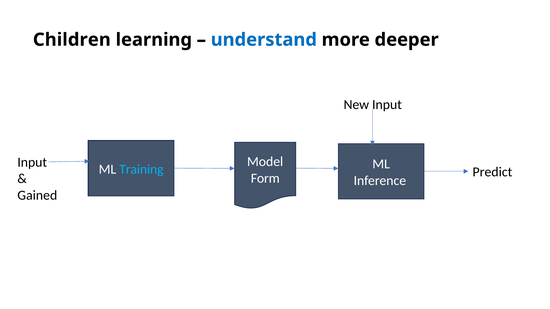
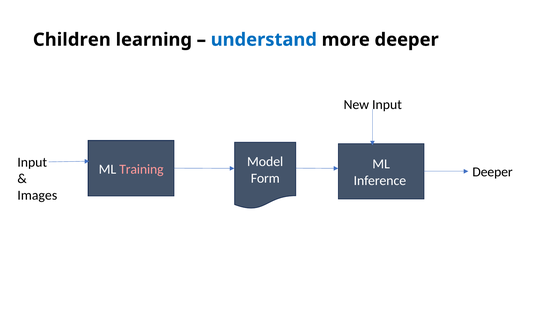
Training colour: light blue -> pink (141, 169)
Predict: Predict -> Deeper (493, 172)
Gained: Gained -> Images (37, 195)
